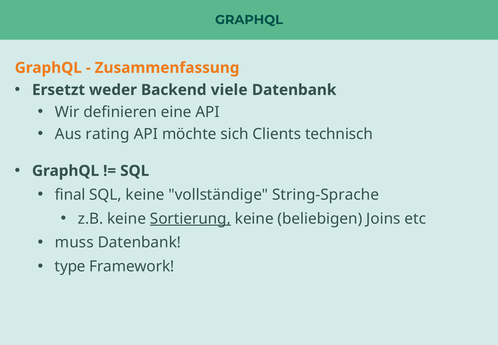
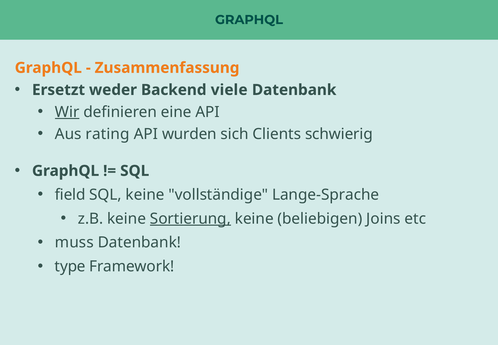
Wir underline: none -> present (67, 112)
möchte: möchte -> wurden (189, 134)
technisch: technisch -> schwierig (339, 134)
final: final -> field (70, 195)
String-Sprache: String-Sprache -> Lange-Sprache (326, 195)
